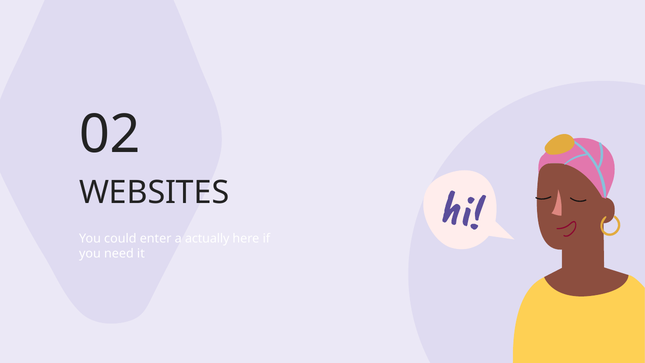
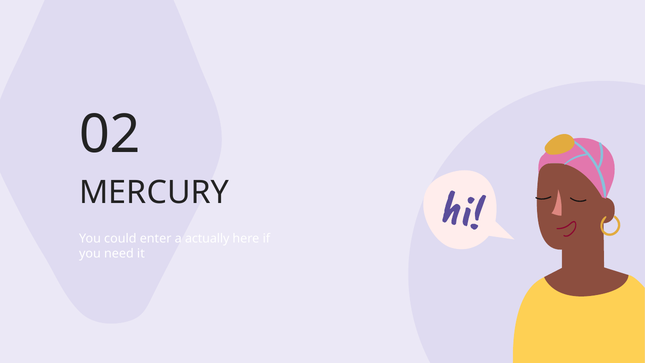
WEBSITES: WEBSITES -> MERCURY (154, 192)
